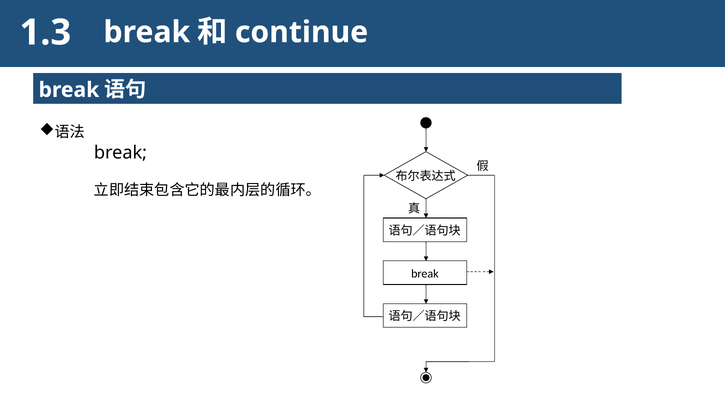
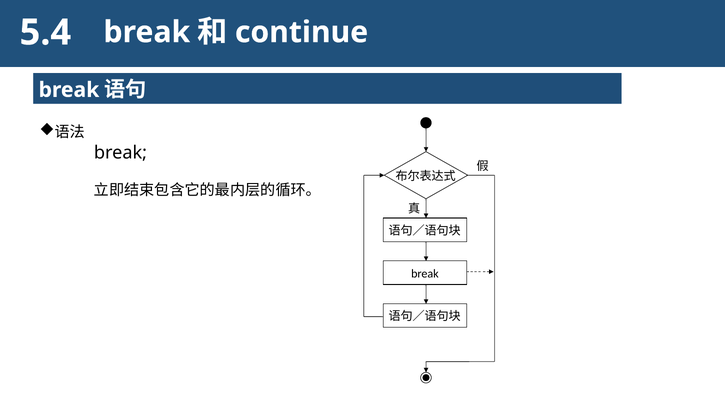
1.3: 1.3 -> 5.4 (45, 33)
